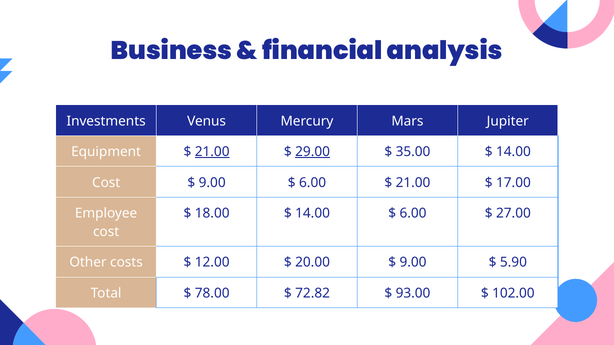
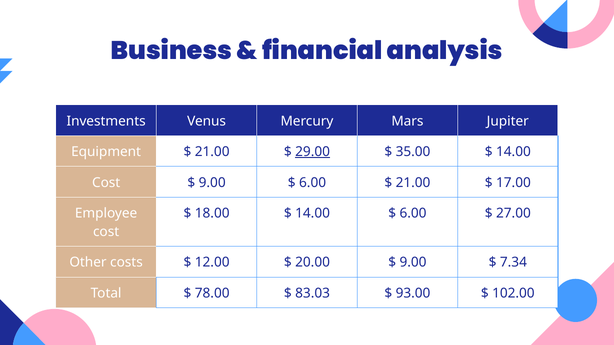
21.00 underline: present -> none (212, 152)
5.90: 5.90 -> 7.34 (513, 263)
72.82: 72.82 -> 83.03 (313, 294)
